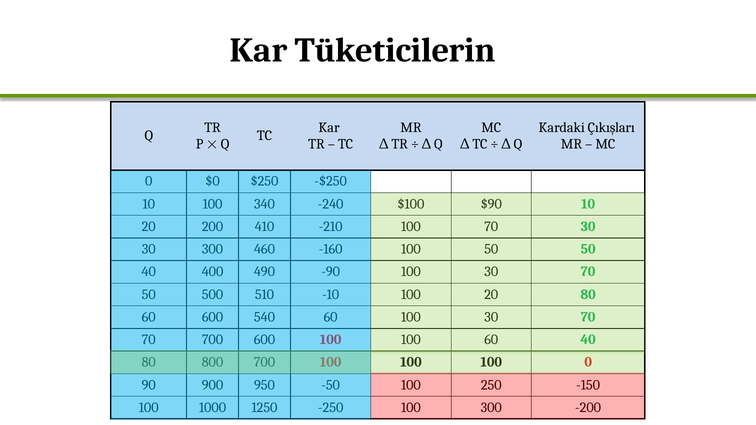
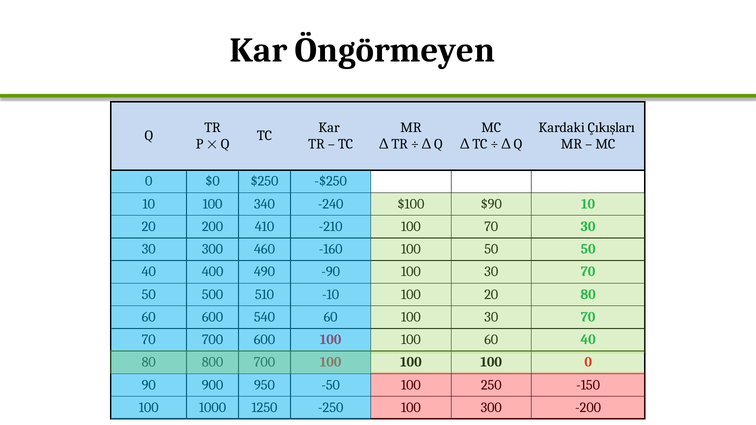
Tüketicilerin: Tüketicilerin -> Öngörmeyen (395, 50)
